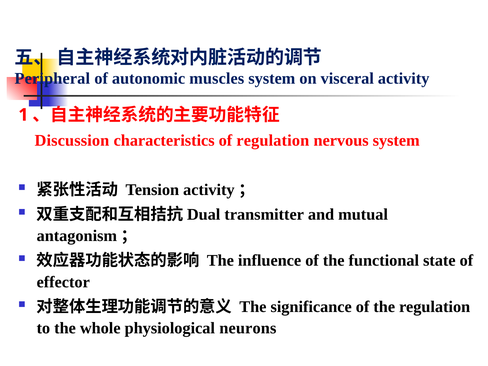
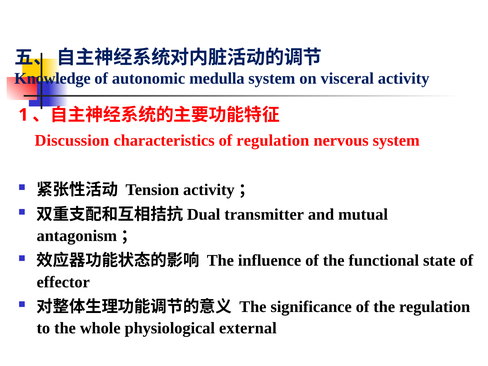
Peripheral: Peripheral -> Knowledge (52, 78)
muscles: muscles -> medulla (217, 78)
neurons: neurons -> external (248, 328)
